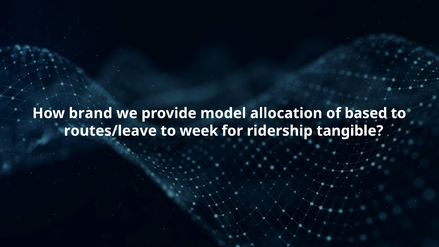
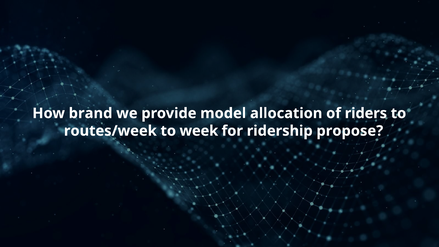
based: based -> riders (366, 113)
routes/leave: routes/leave -> routes/week (110, 131)
tangible: tangible -> propose (350, 131)
